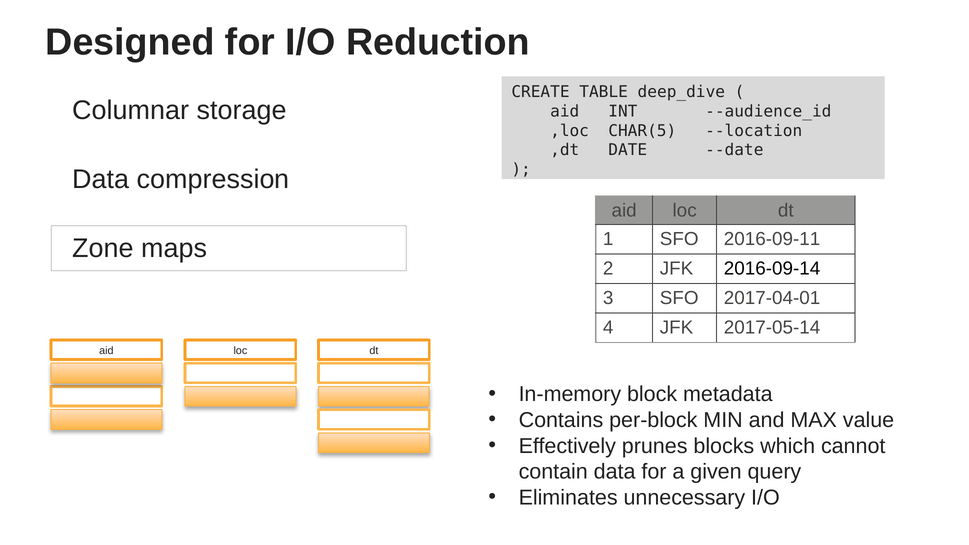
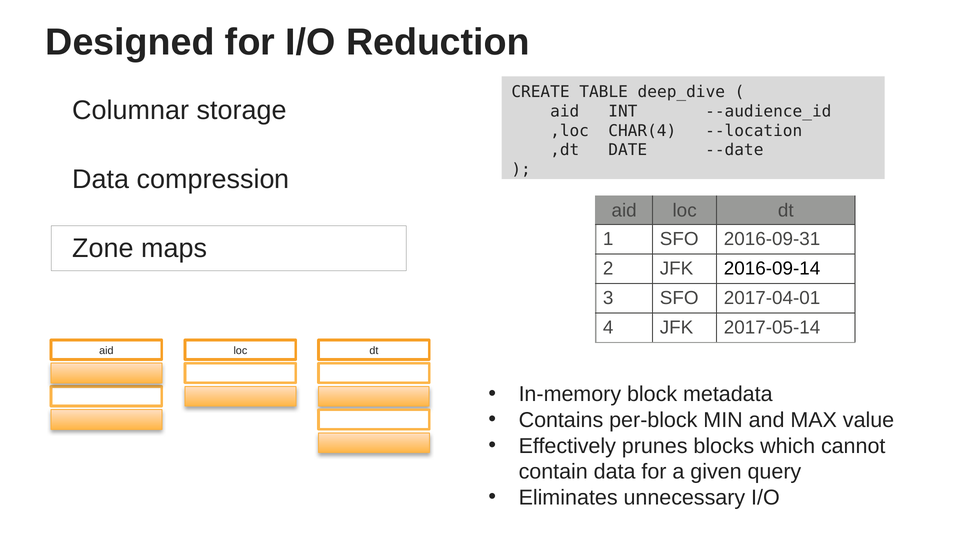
CHAR(5: CHAR(5 -> CHAR(4 (642, 131)
2016-09-11: 2016-09-11 -> 2016-09-31 (772, 239)
